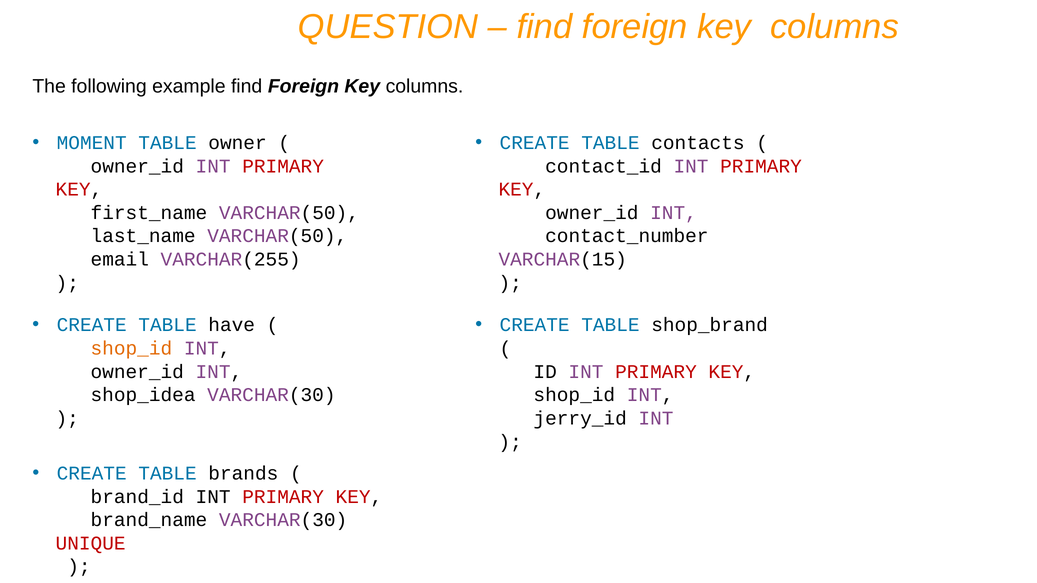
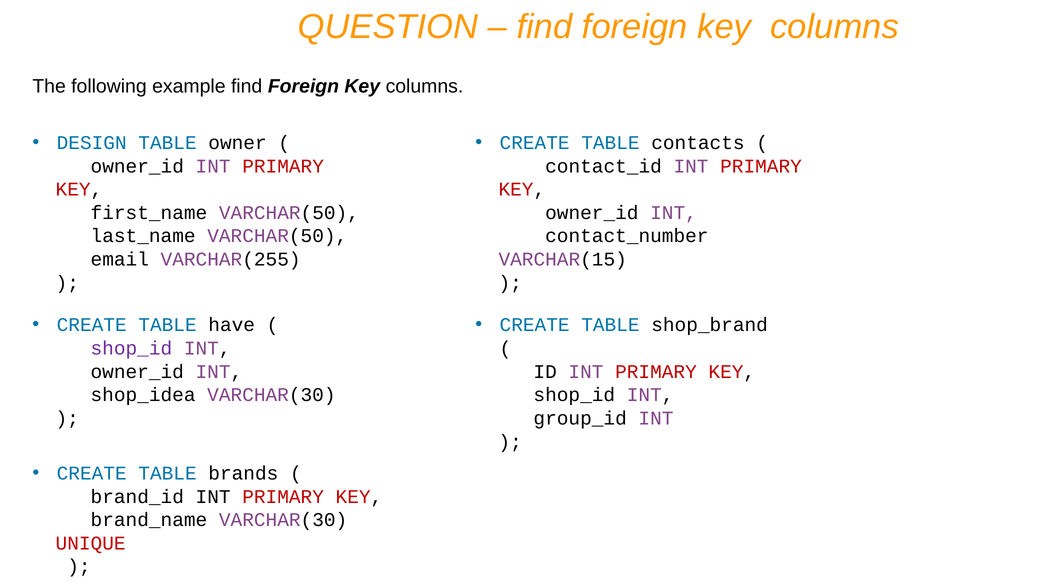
MOMENT: MOMENT -> DESIGN (92, 143)
shop_id colour: orange -> purple (131, 348)
jerry_id: jerry_id -> group_id (580, 418)
